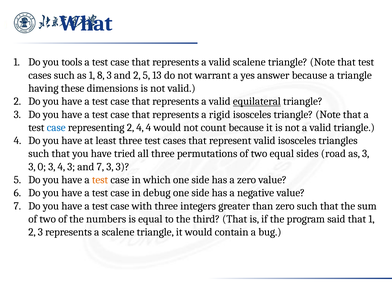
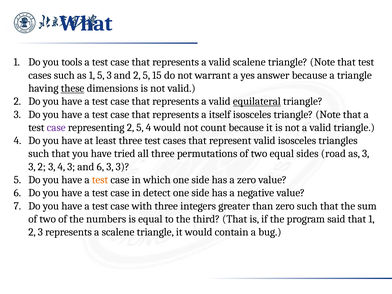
1 8: 8 -> 5 (101, 75)
13: 13 -> 15 (157, 75)
these underline: none -> present (73, 88)
rigid: rigid -> itself (220, 114)
case colour: blue -> purple (56, 127)
representing 2 4: 4 -> 5 (140, 127)
3 0: 0 -> 2 (42, 167)
and 7: 7 -> 6 (100, 167)
debug: debug -> detect (157, 193)
